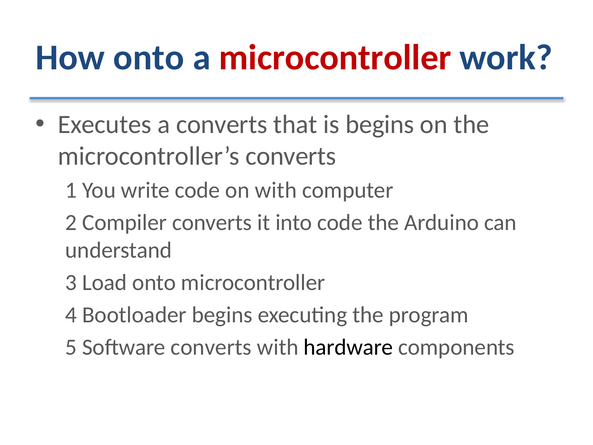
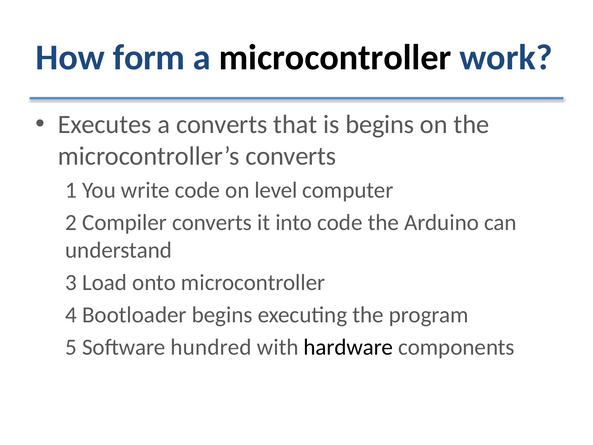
How onto: onto -> form (149, 57)
microcontroller colour: red -> black (335, 57)
on with: with -> level (276, 190)
Software converts: converts -> hundred (211, 347)
